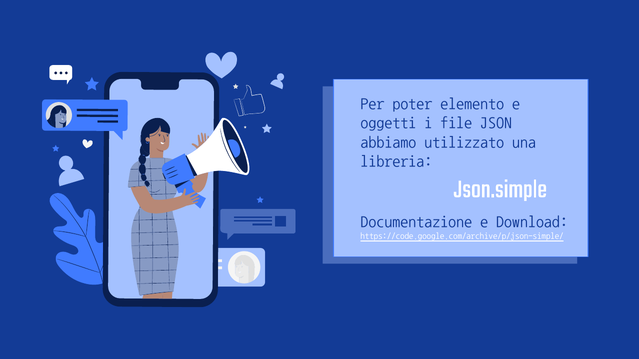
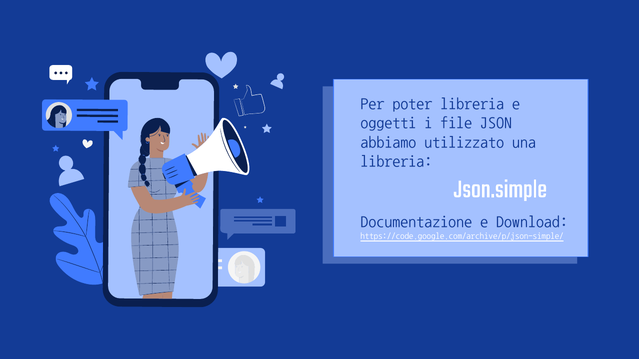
poter elemento: elemento -> libreria (472, 104)
